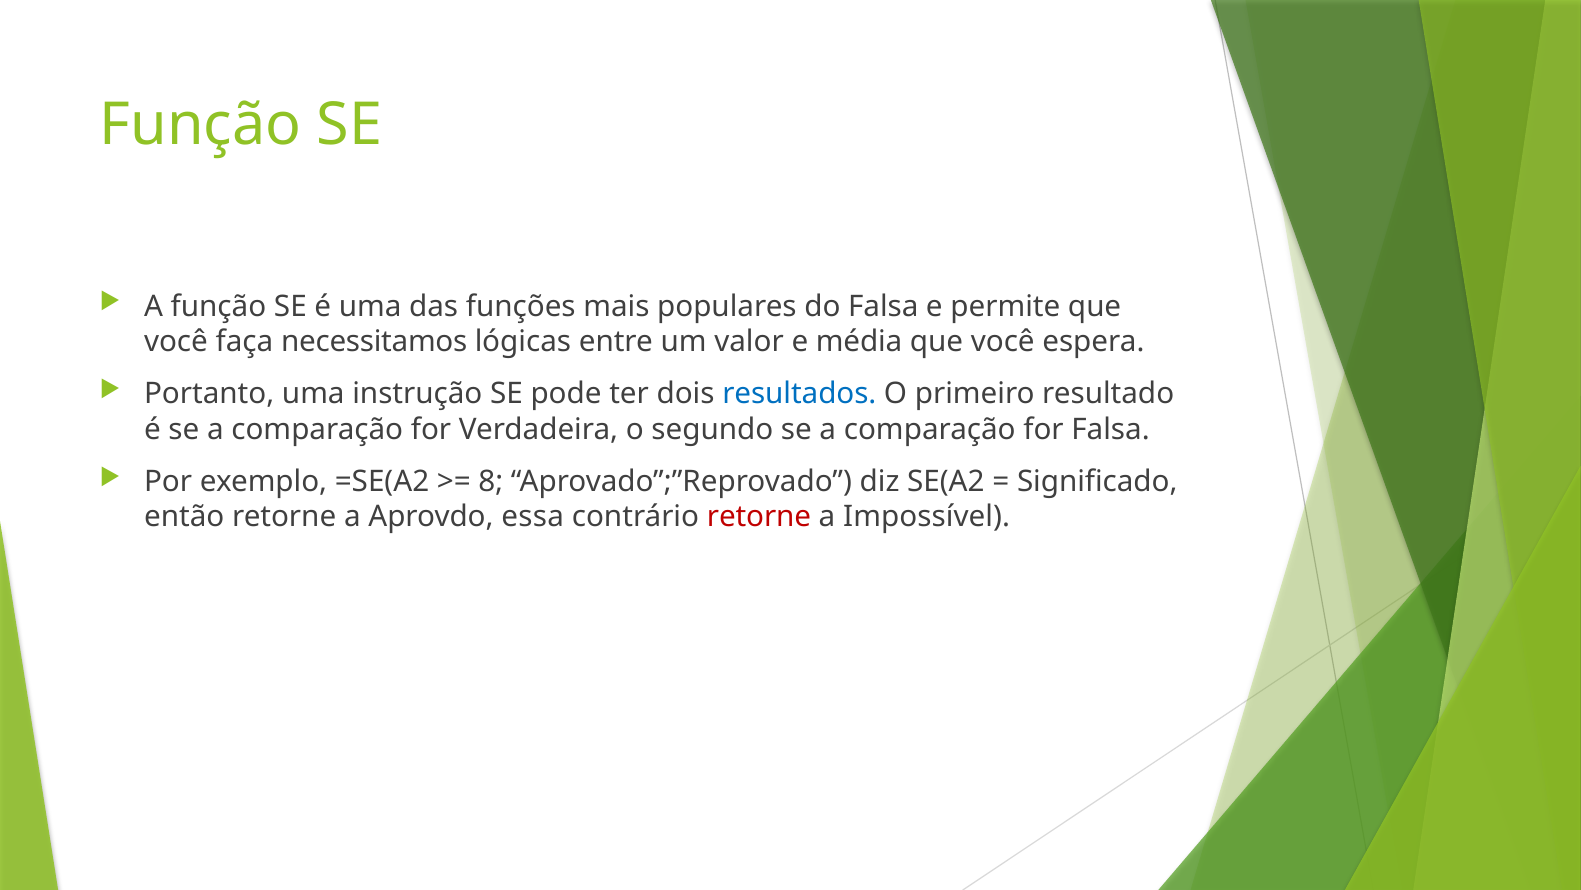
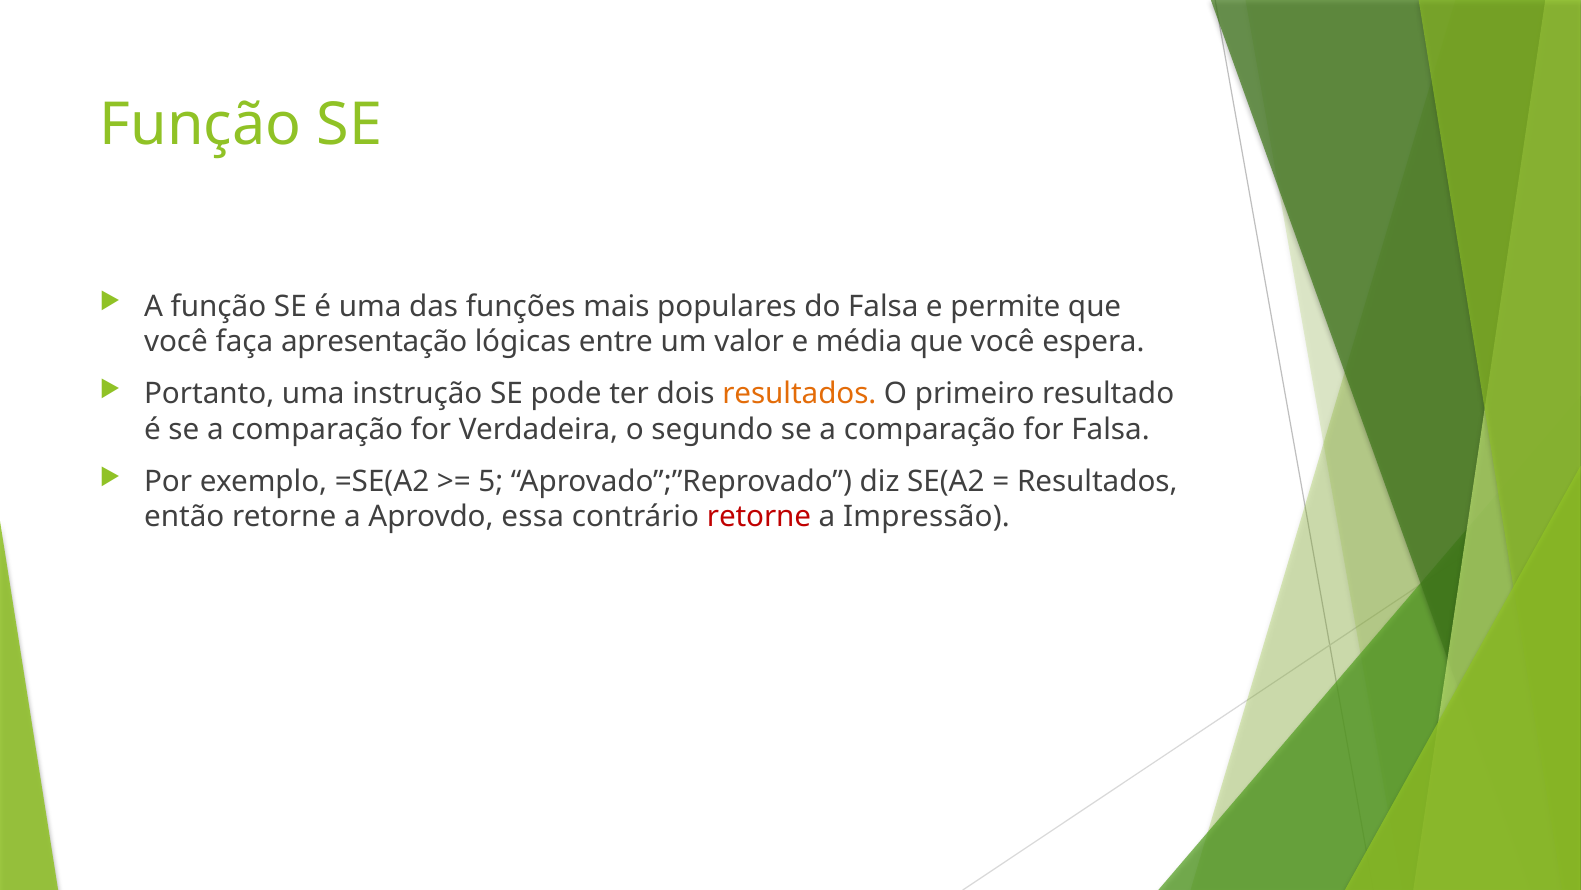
necessitamos: necessitamos -> apresentação (374, 342)
resultados colour: blue -> orange (799, 394)
8: 8 -> 5 (491, 481)
Significado: Significado -> Resultados (1097, 481)
Impossível: Impossível -> Impressão (927, 517)
